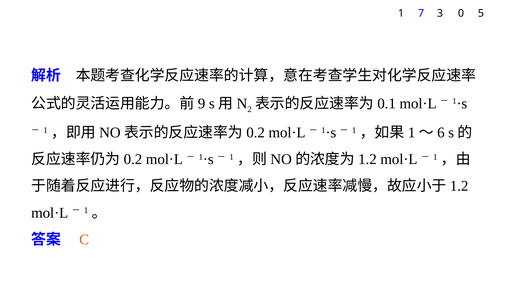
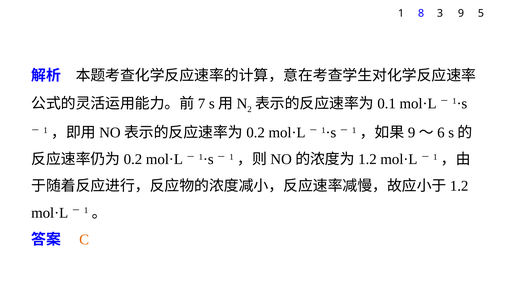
7: 7 -> 8 (421, 13)
3 0: 0 -> 9 (461, 13)
9: 9 -> 7 (202, 104)
1: 1 -> 9 (412, 133)
